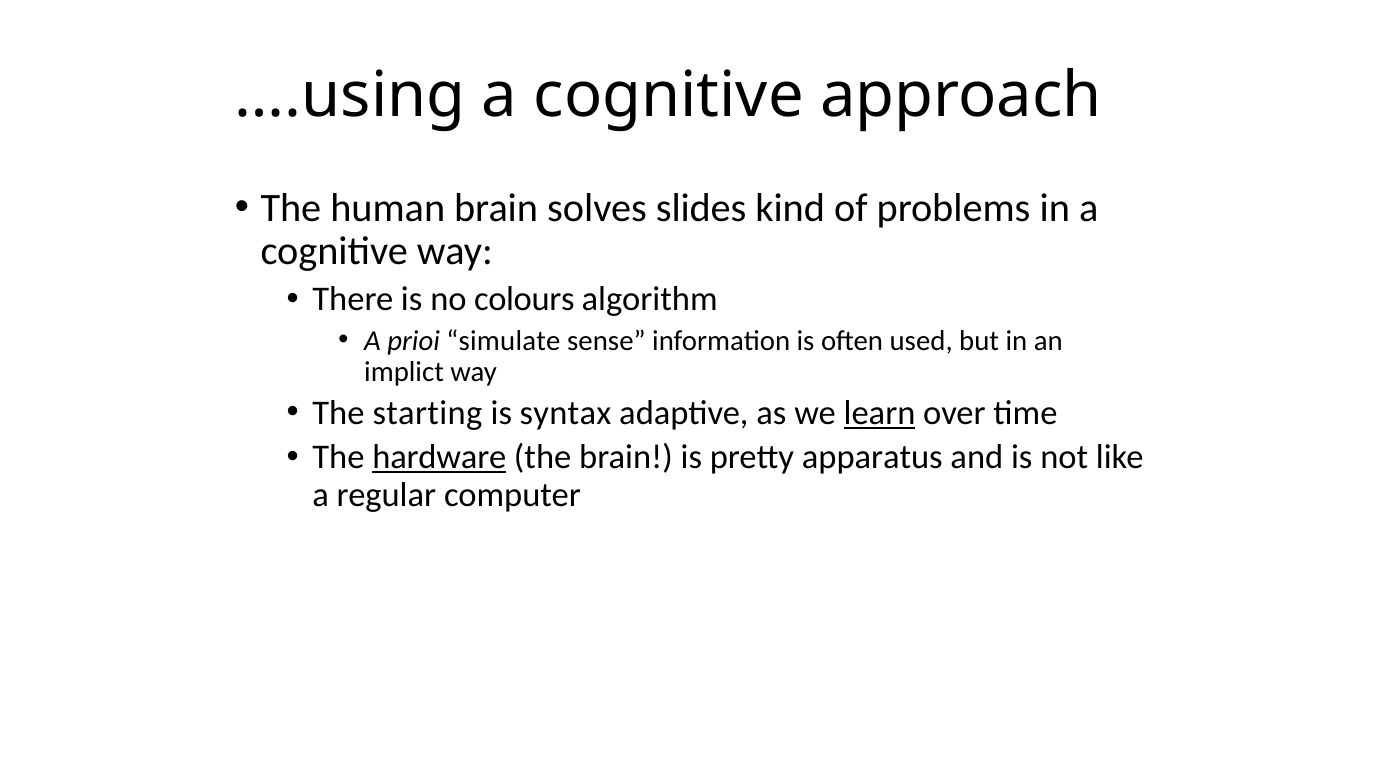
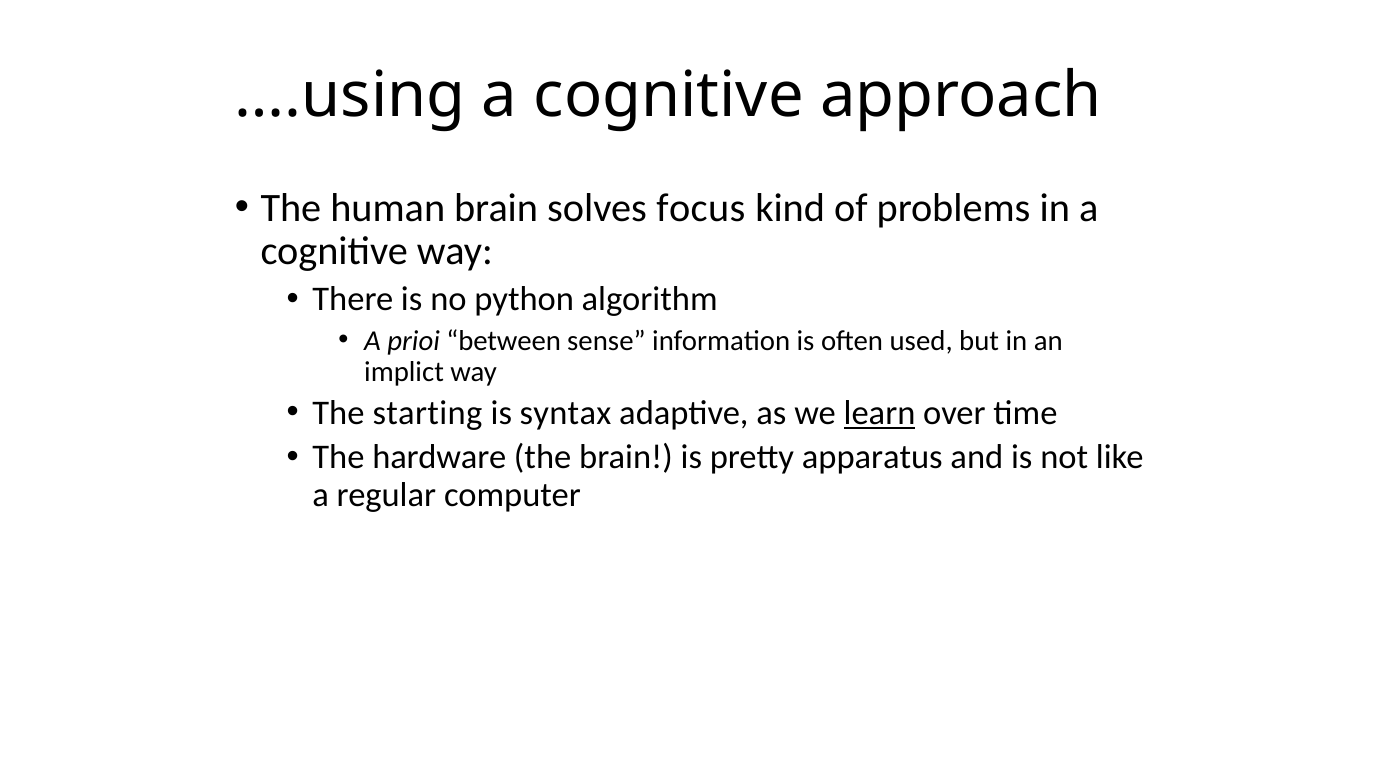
slides: slides -> focus (701, 208)
colours: colours -> python (524, 299)
simulate: simulate -> between (504, 340)
hardware underline: present -> none (439, 457)
